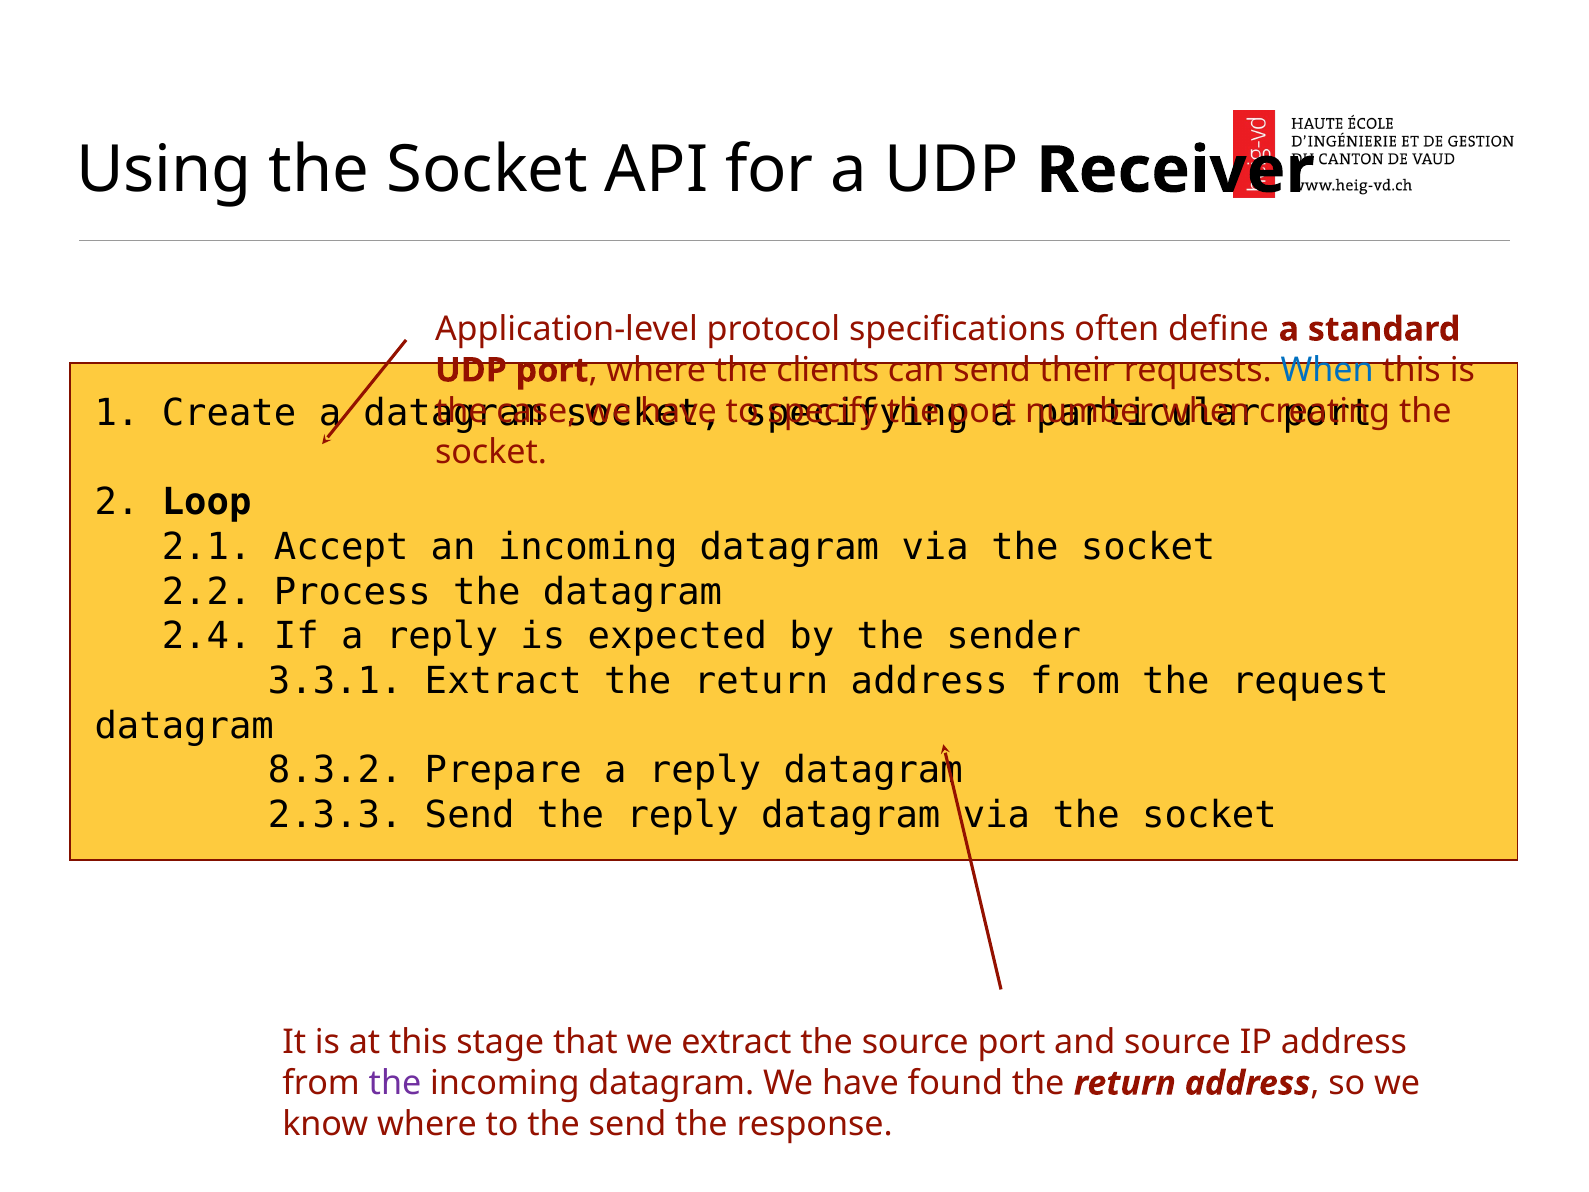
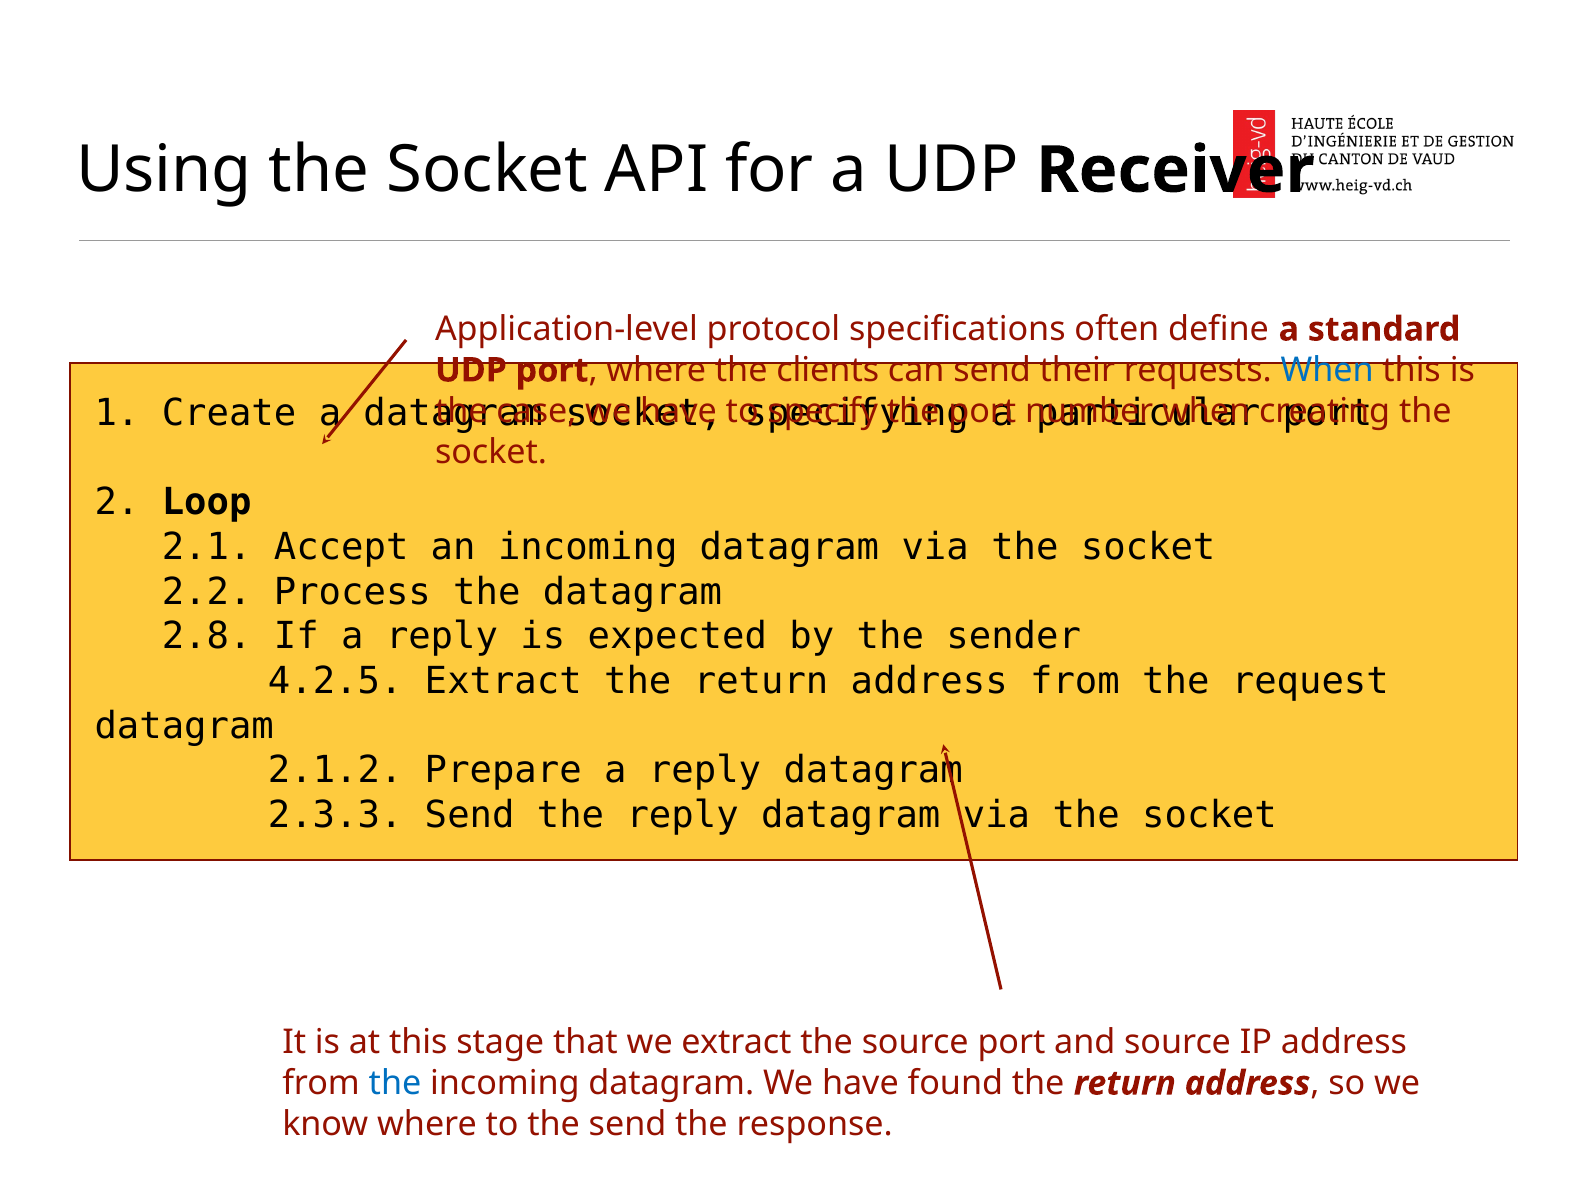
2.4: 2.4 -> 2.8 (207, 636)
3.3.1: 3.3.1 -> 4.2.5 (335, 681)
8.3.2: 8.3.2 -> 2.1.2 (335, 770)
the colour: purple -> blue (395, 1083)
